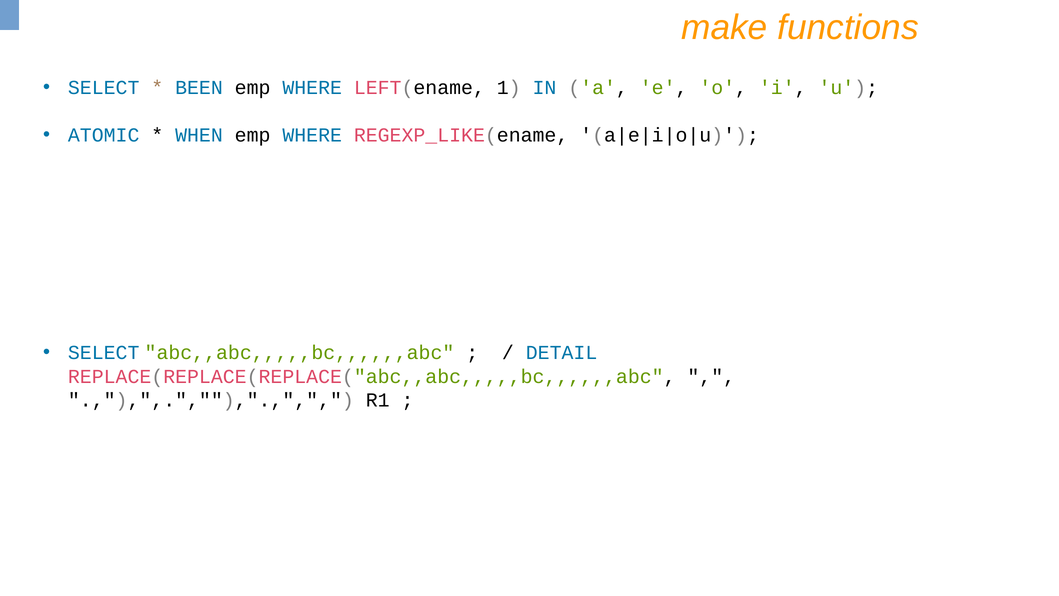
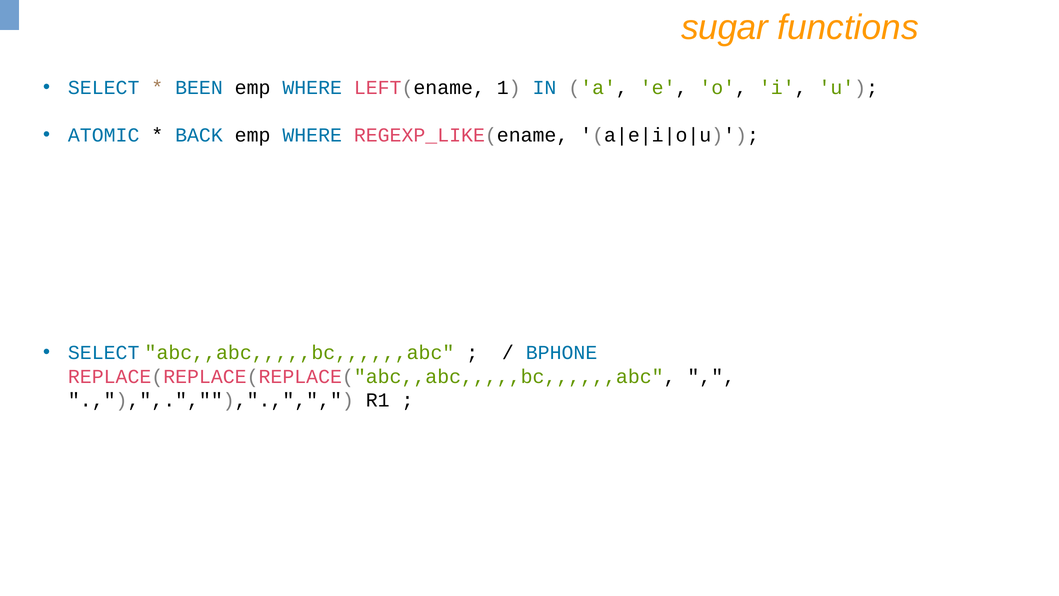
make: make -> sugar (724, 28)
WHEN: WHEN -> BACK (199, 135)
DETAIL: DETAIL -> BPHONE (562, 353)
